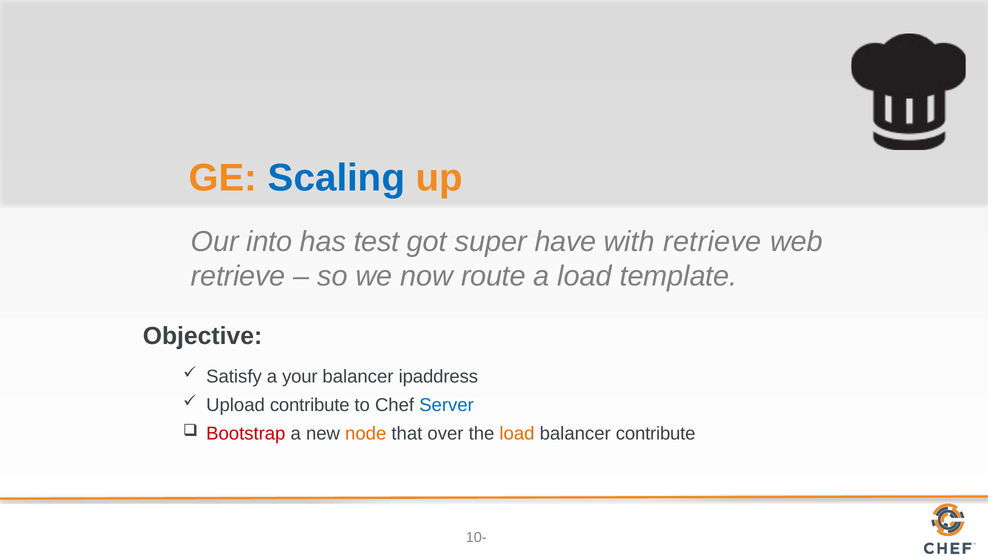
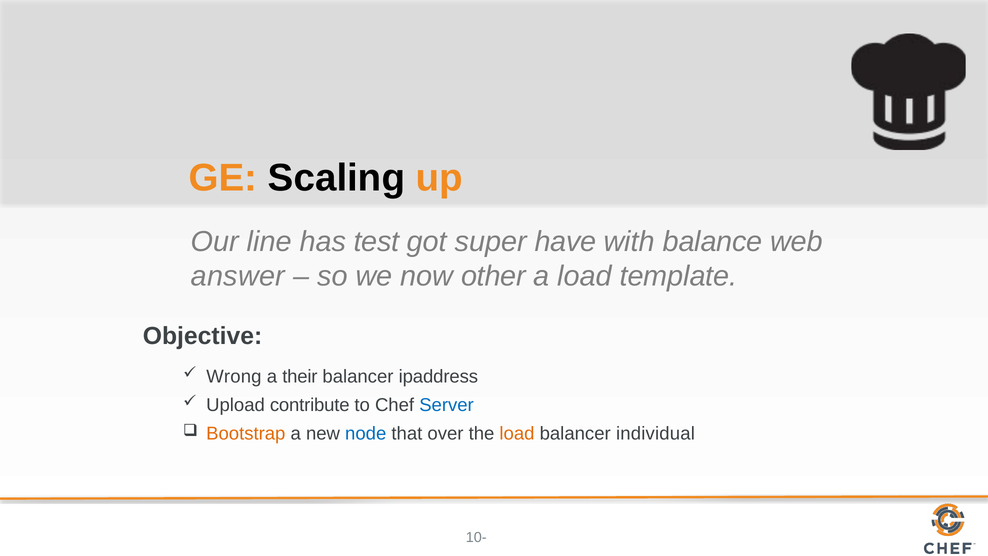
Scaling colour: blue -> black (337, 178)
into: into -> line (269, 242)
with retrieve: retrieve -> balance (713, 242)
retrieve: retrieve -> answer (238, 276)
route: route -> other (493, 276)
Satisfy: Satisfy -> Wrong (234, 376)
your: your -> their (300, 376)
Bootstrap colour: red -> orange (246, 433)
node colour: orange -> blue (366, 433)
balancer contribute: contribute -> individual (655, 433)
